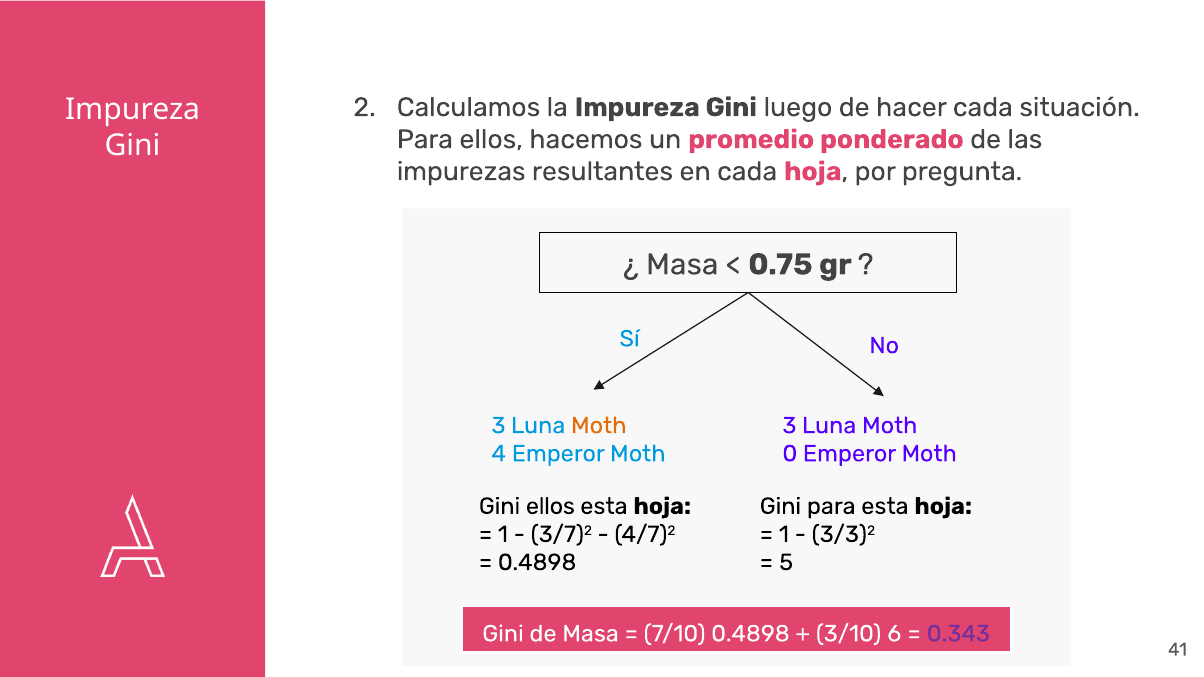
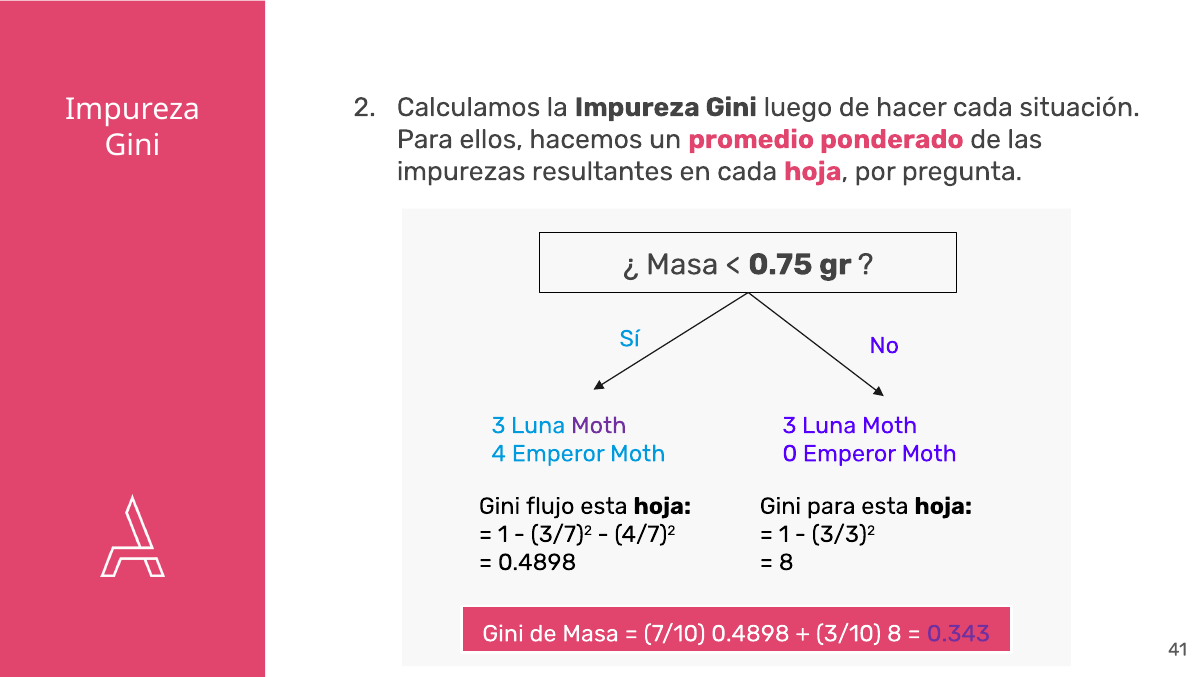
Moth colour: orange -> purple (599, 426)
Gini ellos: ellos -> flujo (550, 506)
5: 5 -> 8 (786, 563)
3/10 6: 6 -> 8 (894, 634)
